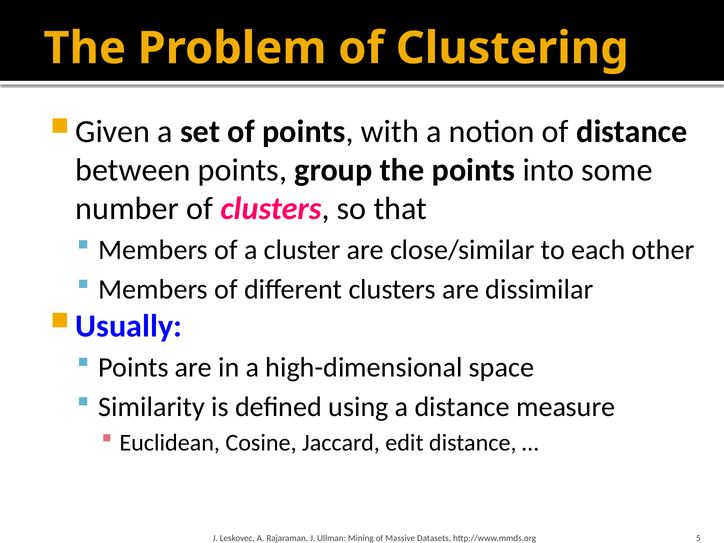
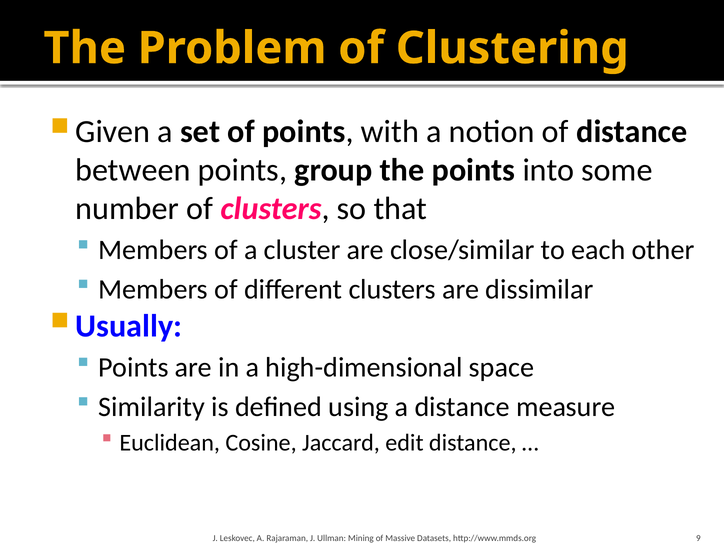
5: 5 -> 9 (698, 538)
